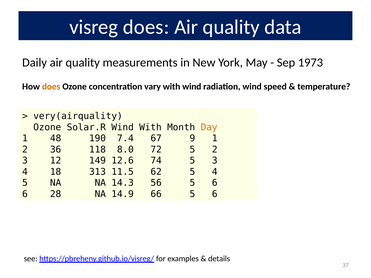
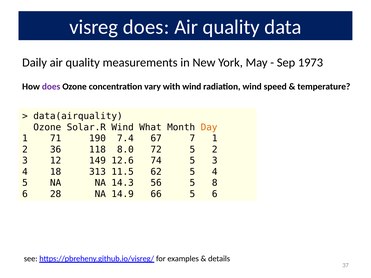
does colour: orange -> purple (51, 87)
very(airquality: very(airquality -> data(airquality (78, 116)
Wind With: With -> What (150, 127)
48: 48 -> 71 (56, 138)
9: 9 -> 7 (192, 138)
56 5 6: 6 -> 8 (215, 183)
